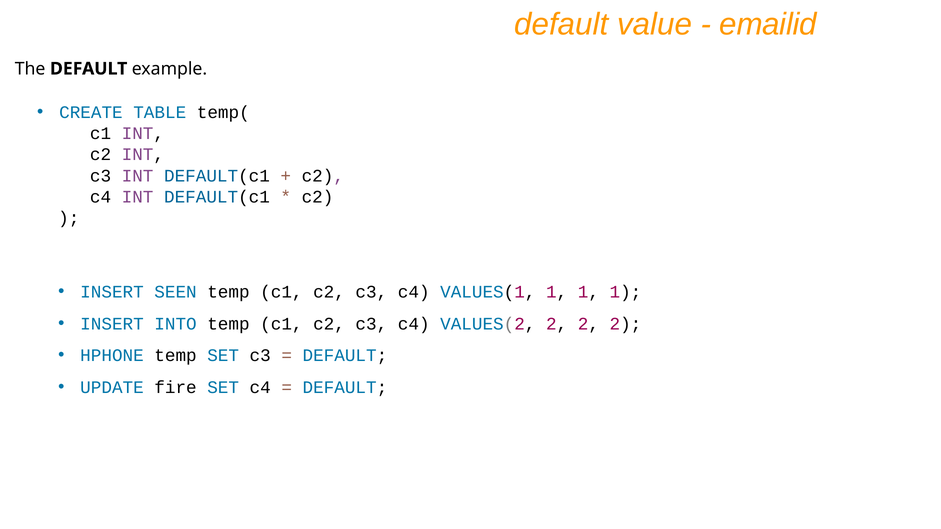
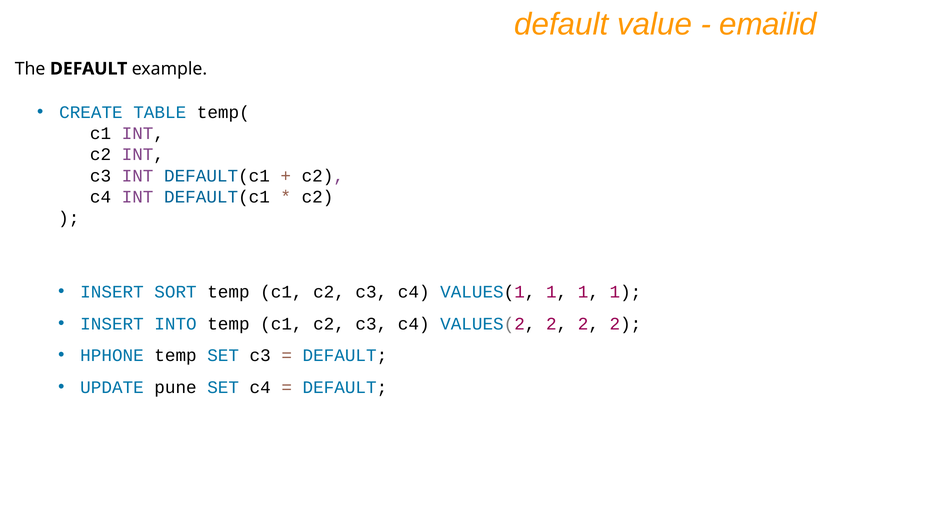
SEEN: SEEN -> SORT (176, 292)
fire: fire -> pune (176, 388)
